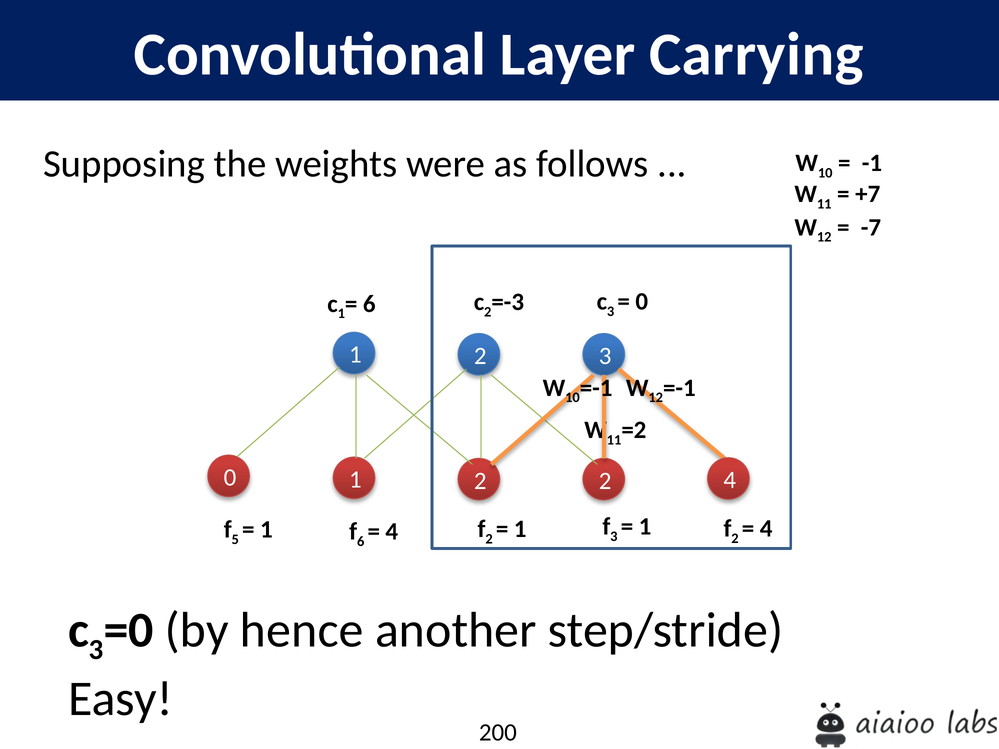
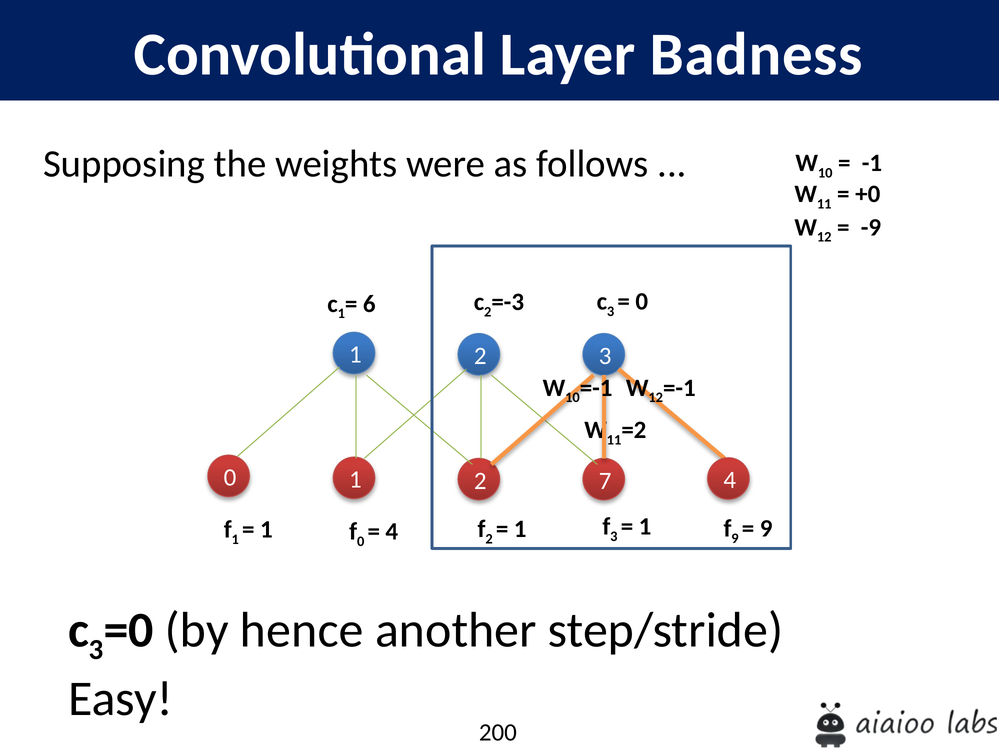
Carrying: Carrying -> Badness (756, 54)
+7: +7 -> +0 (868, 194)
-7: -7 -> -9 (871, 227)
2: 2 -> 7 (605, 481)
2: 2 -> 9 (735, 539)
4: 4 -> 9 (766, 529)
5: 5 -> 1 (235, 540)
6: 6 -> 0 (361, 542)
